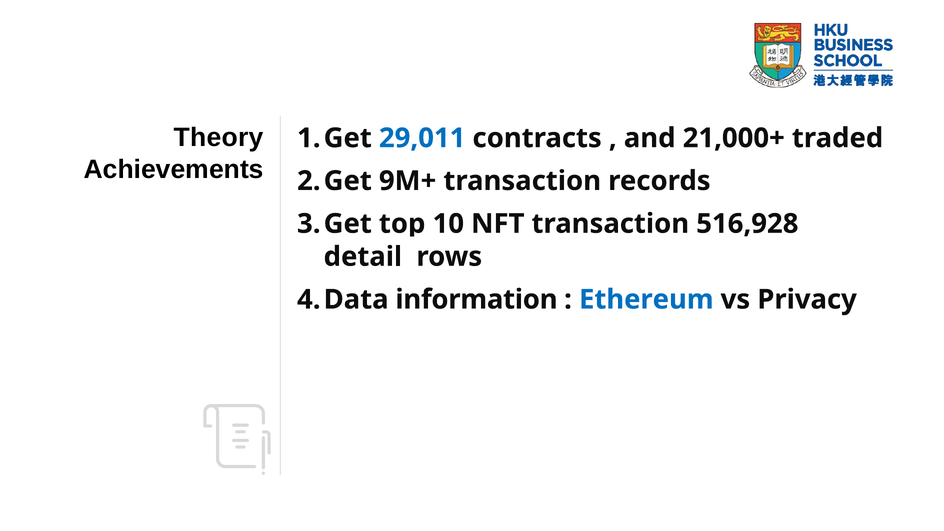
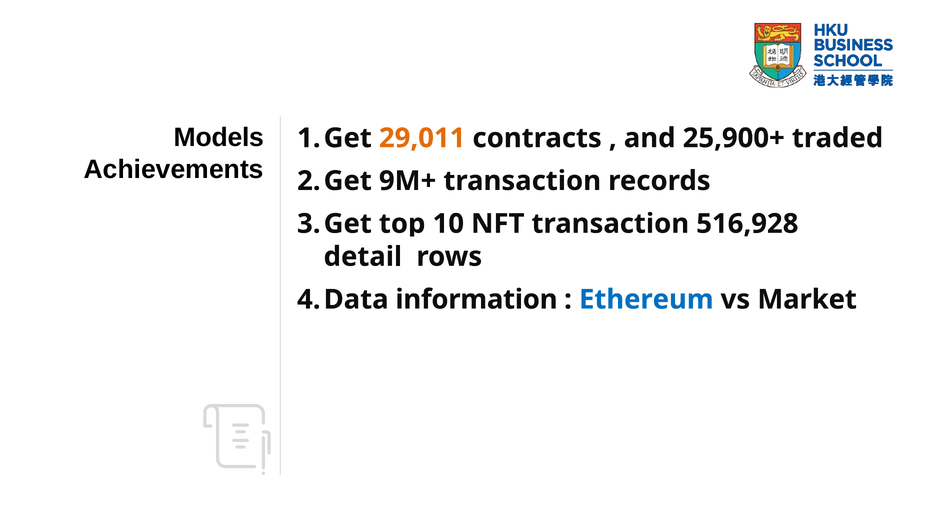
Theory: Theory -> Models (219, 137)
29,011 colour: blue -> orange (422, 138)
21,000+: 21,000+ -> 25,900+ (734, 138)
Privacy: Privacy -> Market (807, 300)
